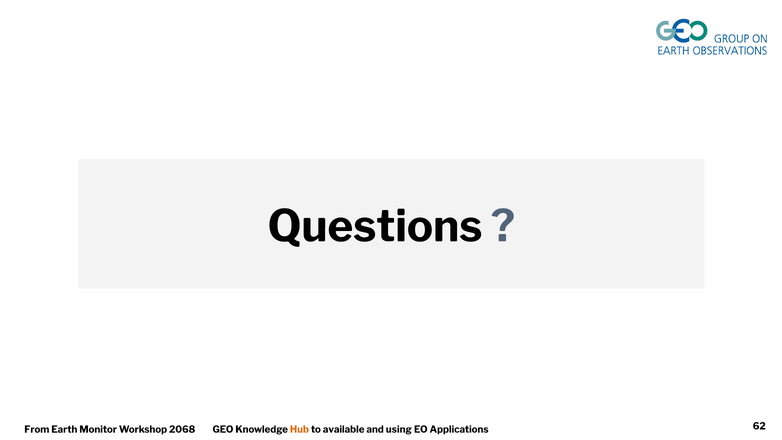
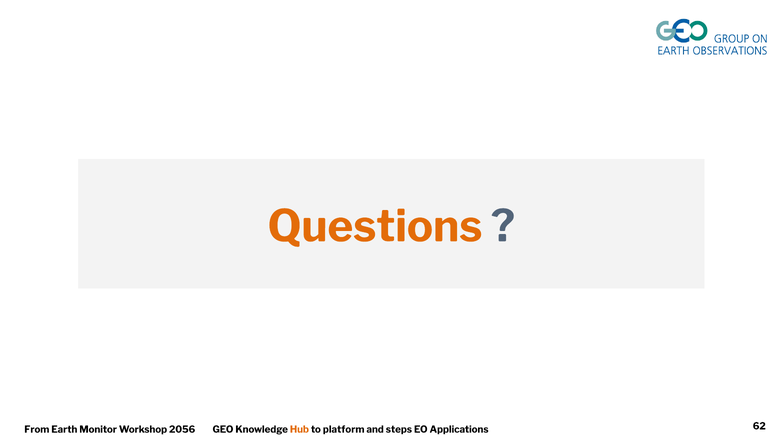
Questions colour: black -> orange (375, 227)
2068: 2068 -> 2056 (182, 429)
available: available -> platform (344, 429)
using: using -> steps (399, 429)
